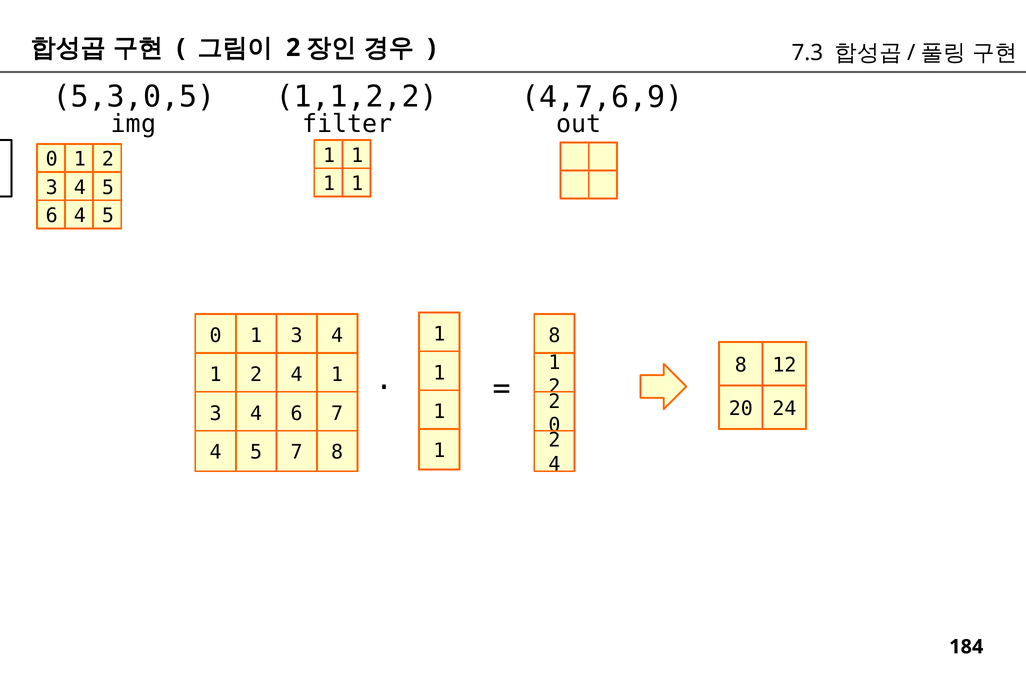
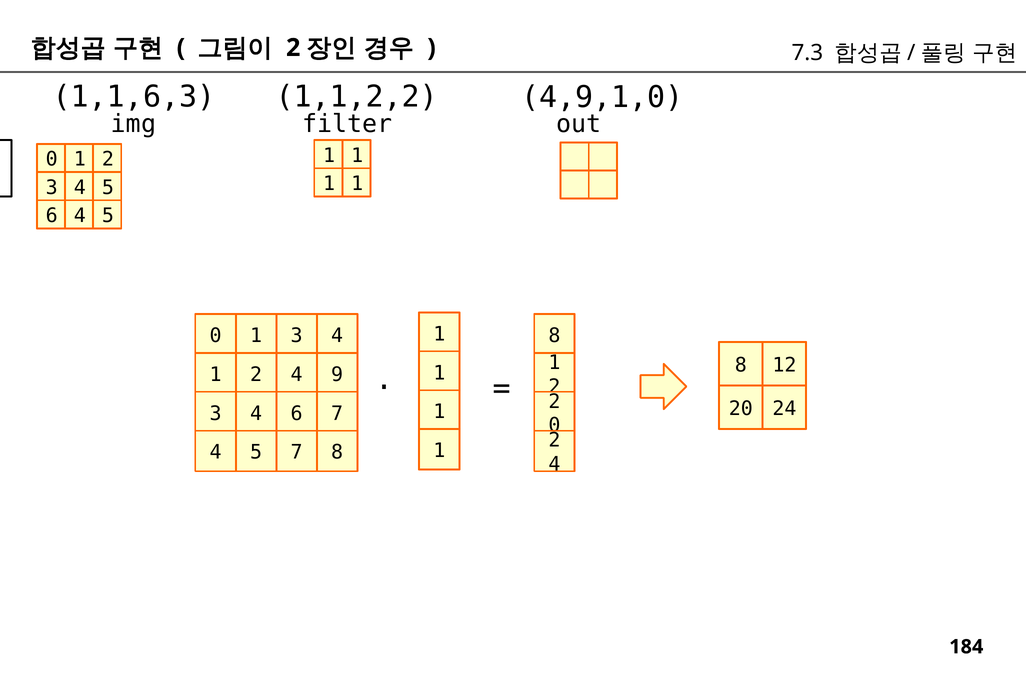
5,3,0,5: 5,3,0,5 -> 1,1,6,3 (134, 97)
4,7,6,9: 4,7,6,9 -> 4,9,1,0 (602, 98)
2 4 1: 1 -> 9 (337, 374)
